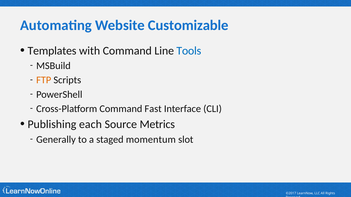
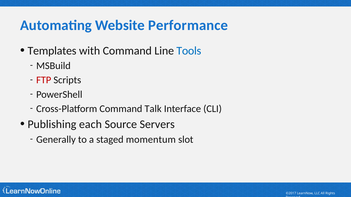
Customizable: Customizable -> Performance (188, 25)
FTP colour: orange -> red (44, 80)
Fast: Fast -> Talk (153, 109)
Metrics: Metrics -> Servers (157, 125)
